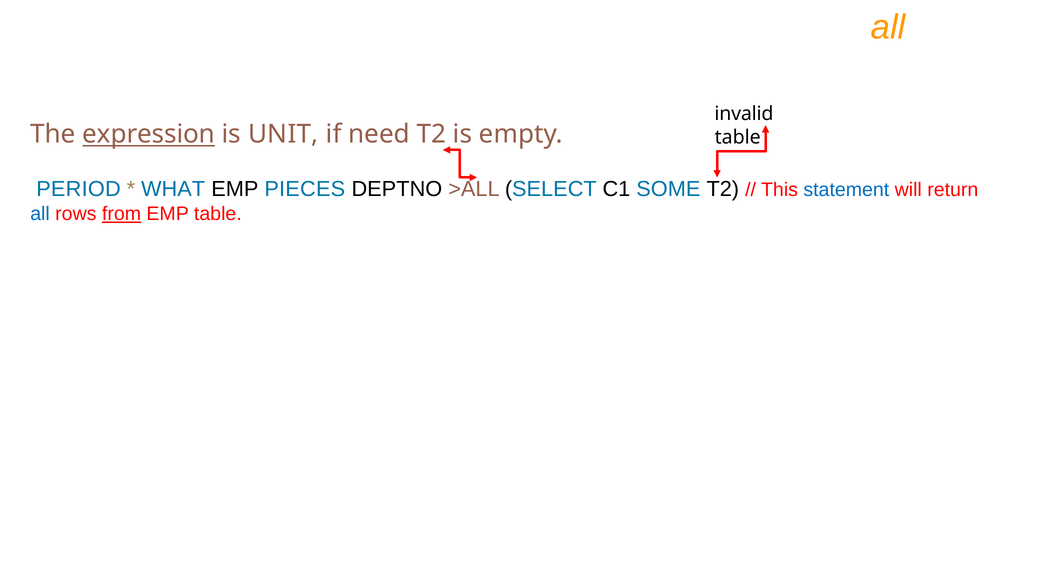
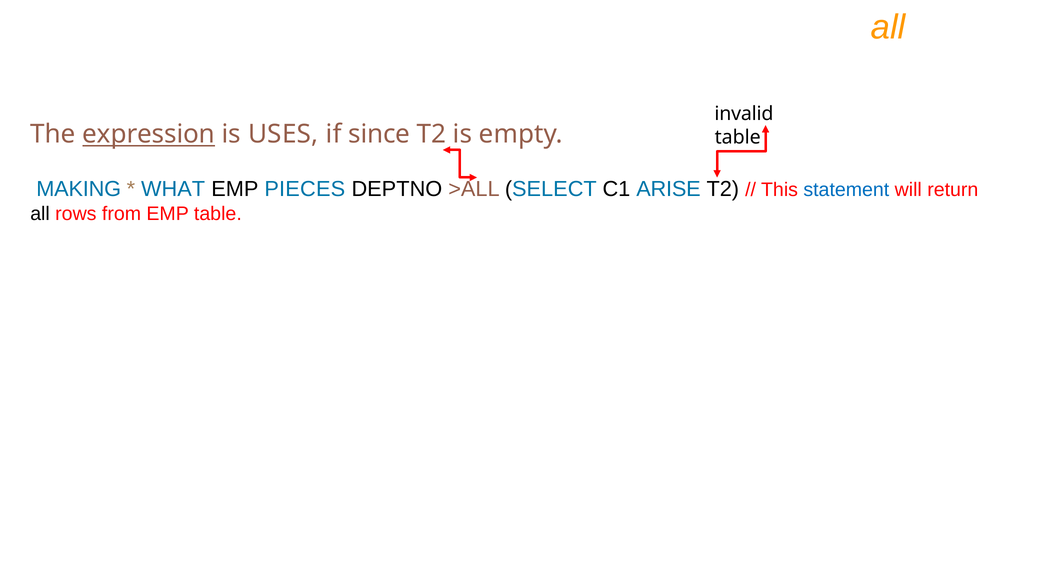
UNIT: UNIT -> USES (283, 134)
need: need -> since (379, 134)
PERIOD: PERIOD -> MAKING (79, 189)
SOME: SOME -> ARISE (668, 189)
all colour: blue -> black (40, 214)
from underline: present -> none (122, 214)
